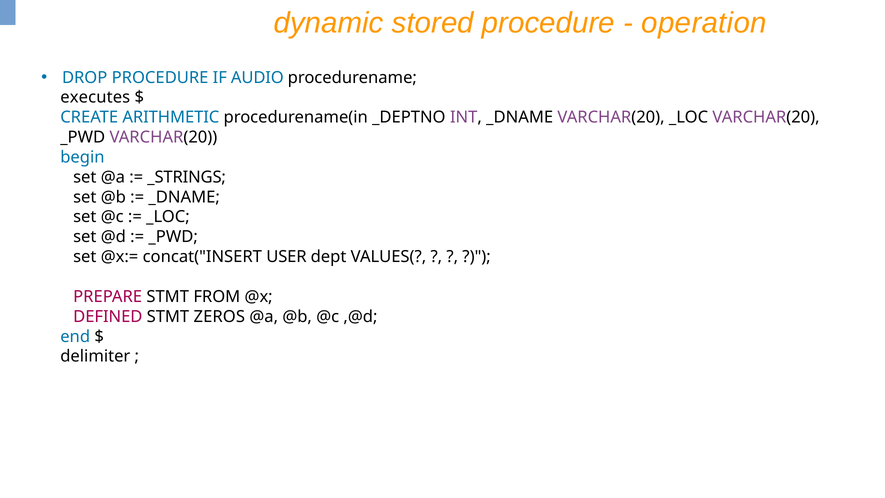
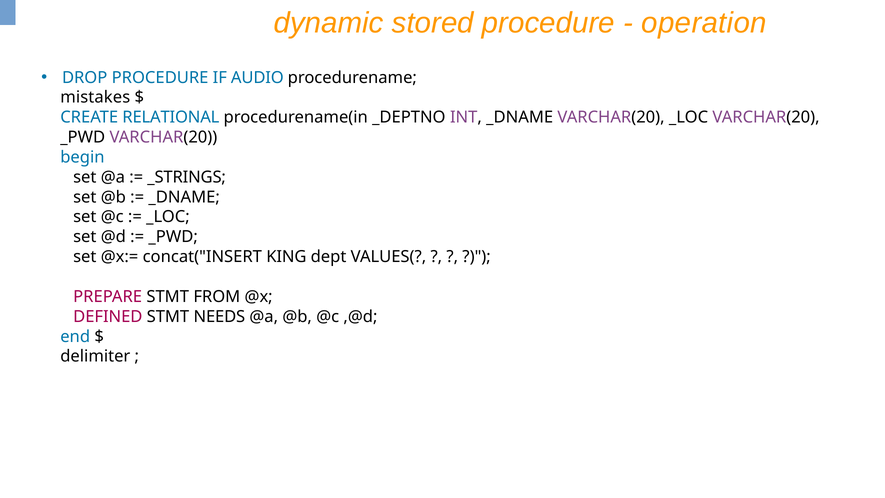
executes: executes -> mistakes (95, 97)
ARITHMETIC: ARITHMETIC -> RELATIONAL (171, 117)
USER: USER -> KING (286, 257)
ZEROS: ZEROS -> NEEDS (219, 316)
